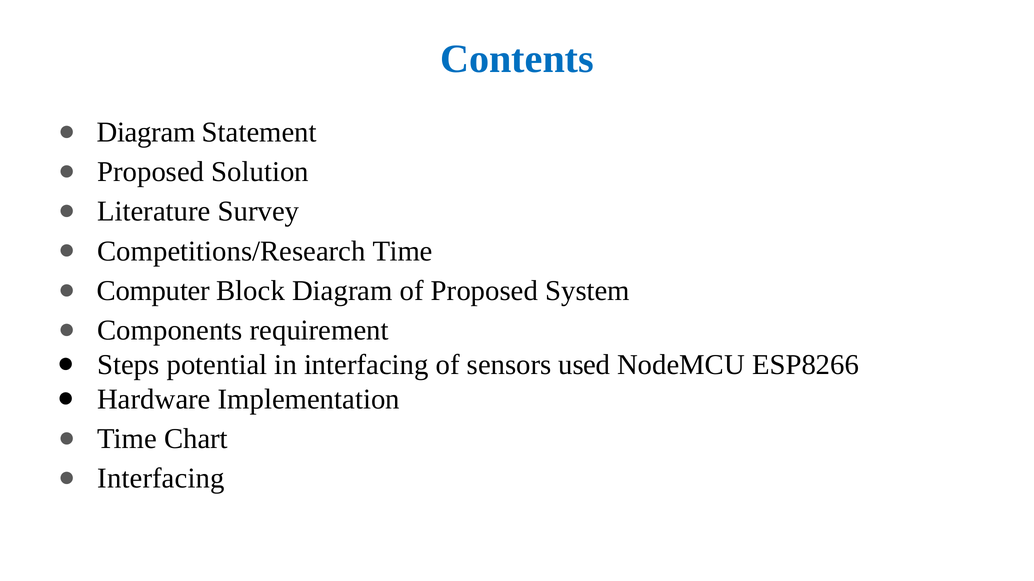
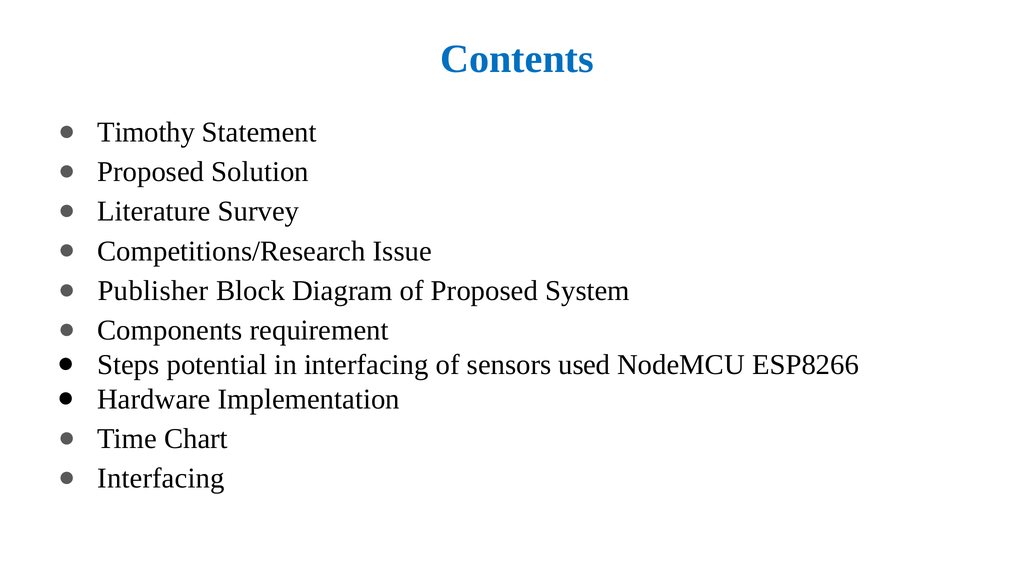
Diagram: Diagram -> Timothy (146, 132)
Competitions/Research Time: Time -> Issue (402, 251)
Computer: Computer -> Publisher (153, 291)
